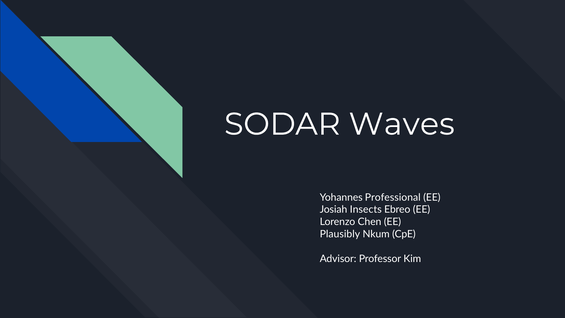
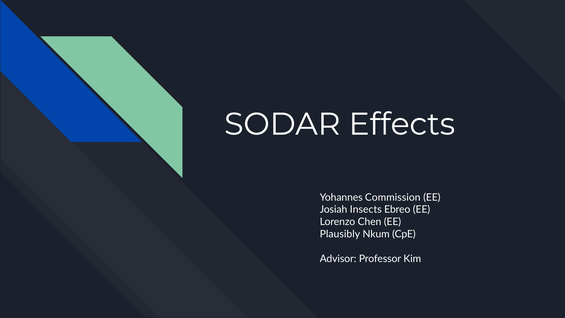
Waves: Waves -> Effects (402, 124)
Professional: Professional -> Commission (393, 197)
